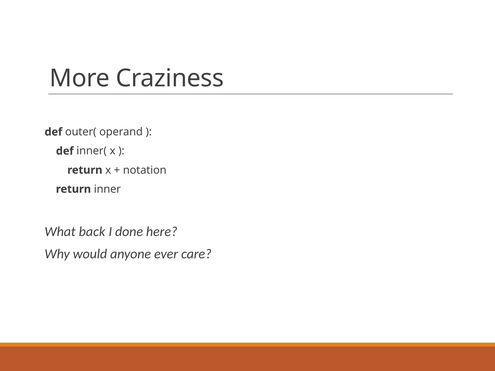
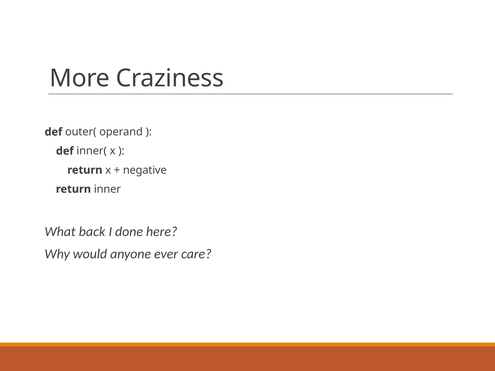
notation: notation -> negative (145, 170)
